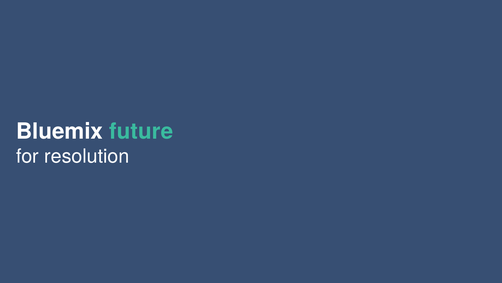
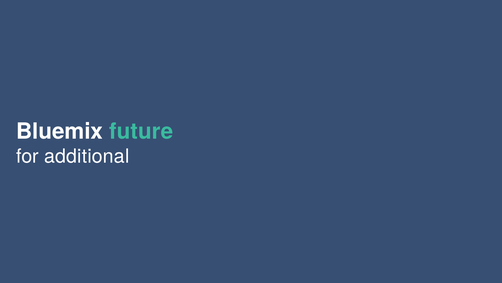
resolution: resolution -> additional (87, 156)
